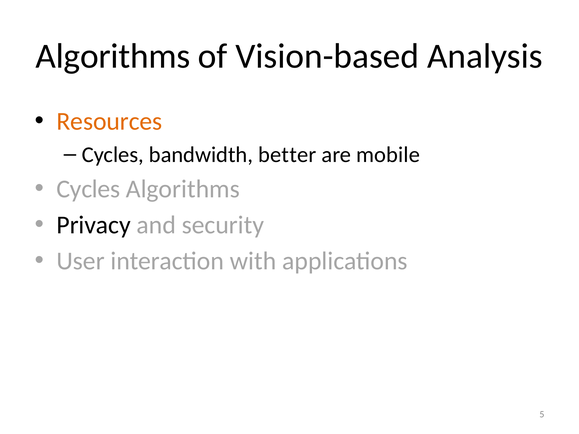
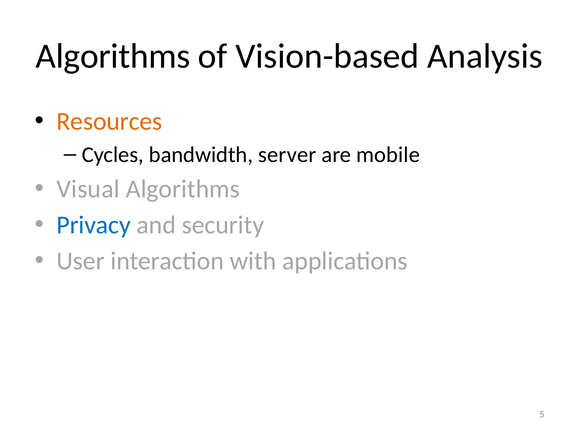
better: better -> server (287, 155)
Cycles: Cycles -> Visual (88, 189)
Privacy colour: black -> blue (94, 225)
